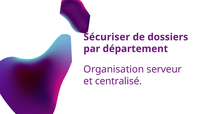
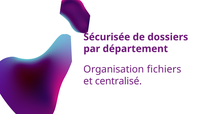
Sécuriser: Sécuriser -> Sécurisée (107, 37)
serveur: serveur -> fichiers (164, 69)
